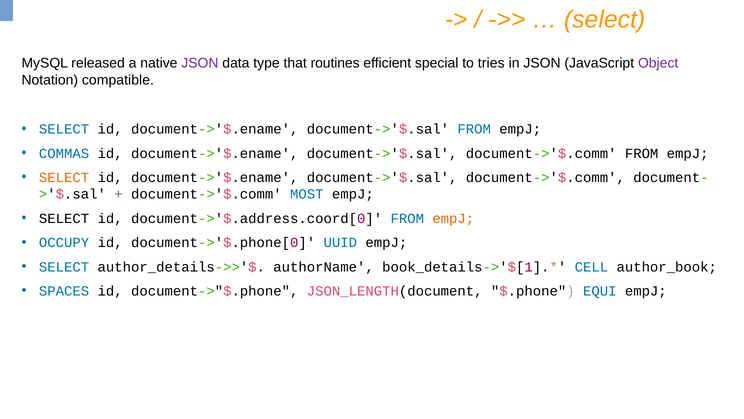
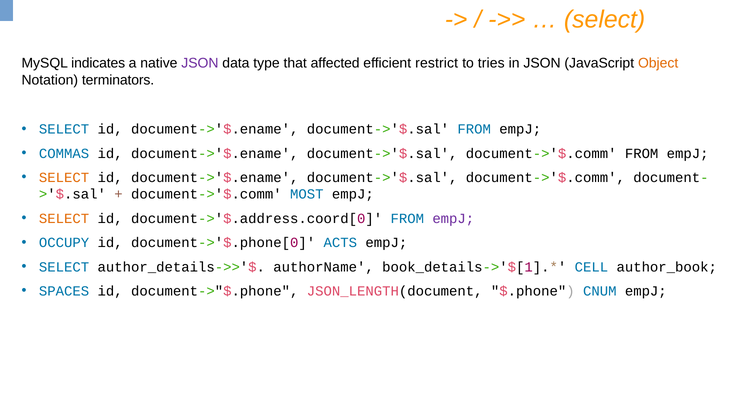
released: released -> indicates (98, 63)
routines: routines -> affected (335, 63)
special: special -> restrict (437, 63)
Object colour: purple -> orange (658, 63)
compatible: compatible -> terminators (118, 80)
SELECT colour: black -> orange (64, 218)
empJ colour: orange -> purple (453, 218)
UUID: UUID -> ACTS (340, 242)
EQUI: EQUI -> CNUM (600, 291)
